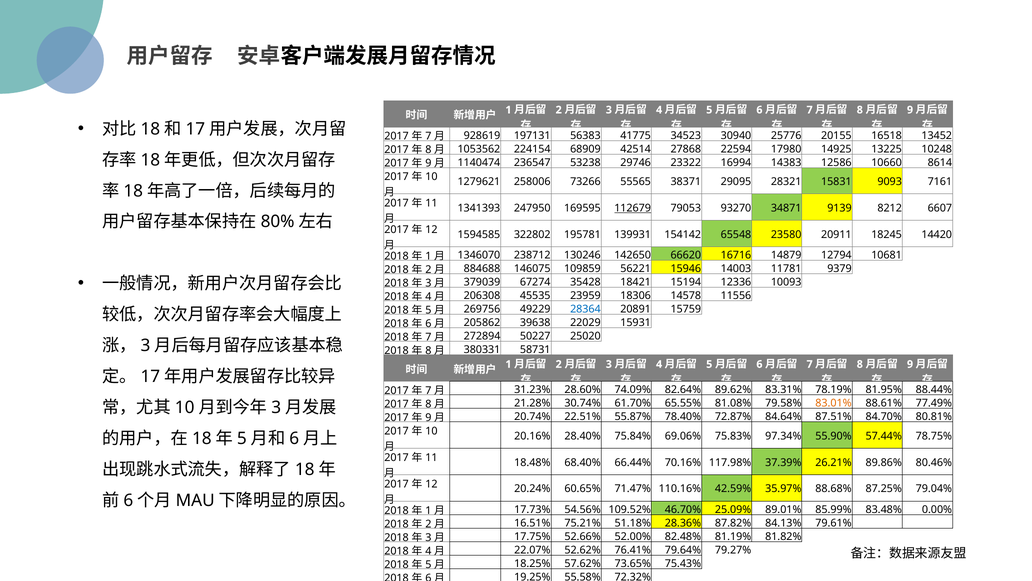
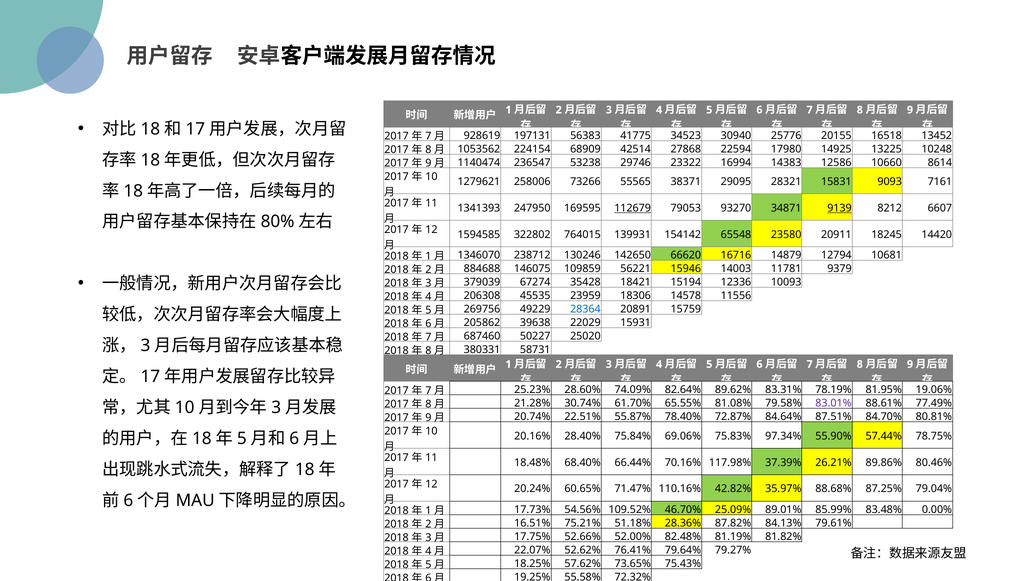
9139 underline: none -> present (840, 208)
195781: 195781 -> 764015 (582, 234)
272894: 272894 -> 687460 (482, 336)
31.23%: 31.23% -> 25.23% (532, 390)
88.44%: 88.44% -> 19.06% (934, 390)
83.01% colour: orange -> purple (834, 403)
42.59%: 42.59% -> 42.82% (733, 489)
